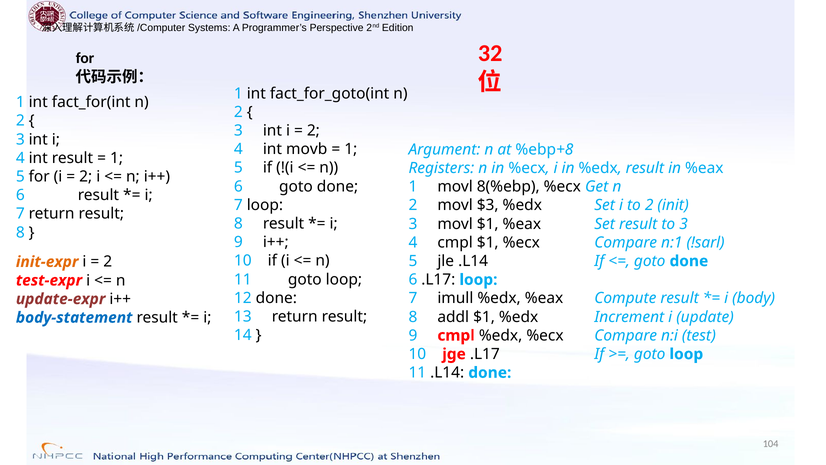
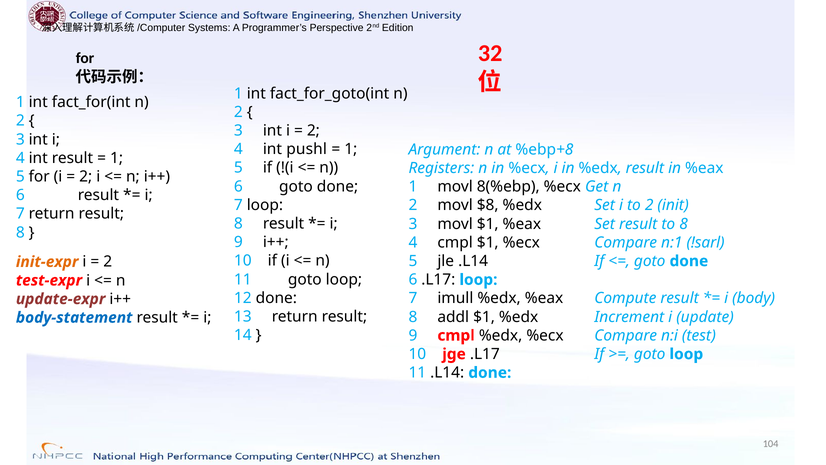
movb: movb -> pushl (307, 149)
$3: $3 -> $8 (488, 205)
to 3: 3 -> 8 (684, 224)
